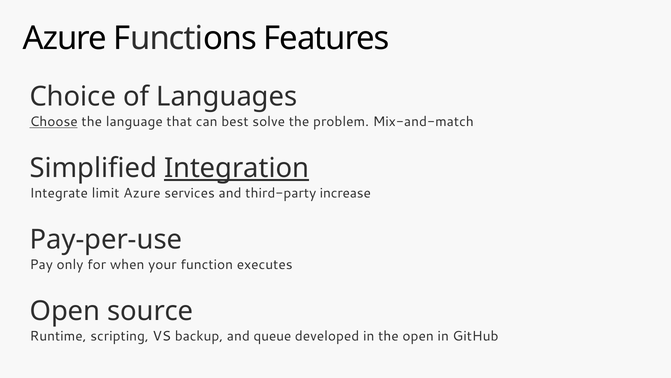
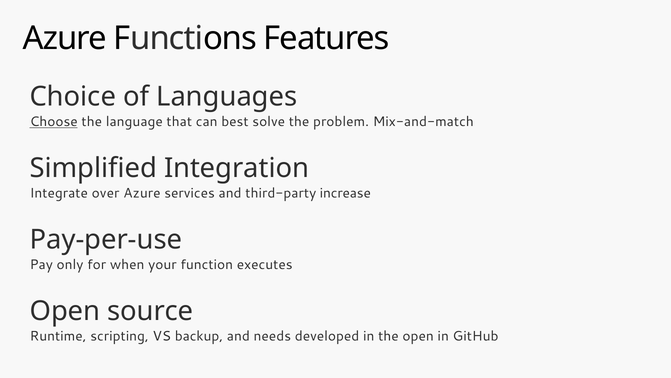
Integration underline: present -> none (237, 168)
limit: limit -> over (106, 193)
queue: queue -> needs (272, 336)
